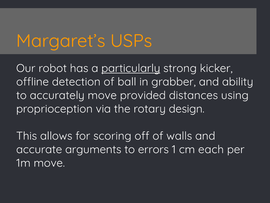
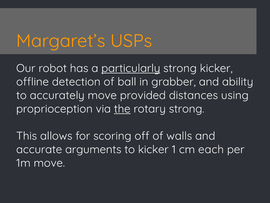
the underline: none -> present (122, 109)
rotary design: design -> strong (187, 109)
to errors: errors -> kicker (153, 149)
